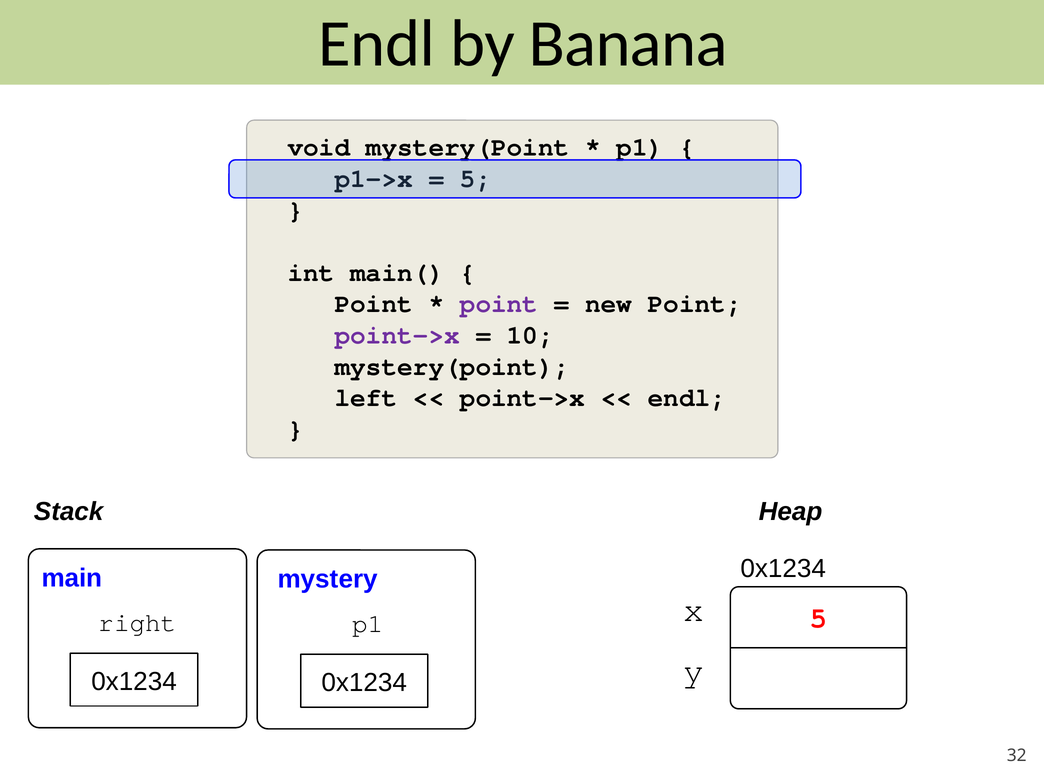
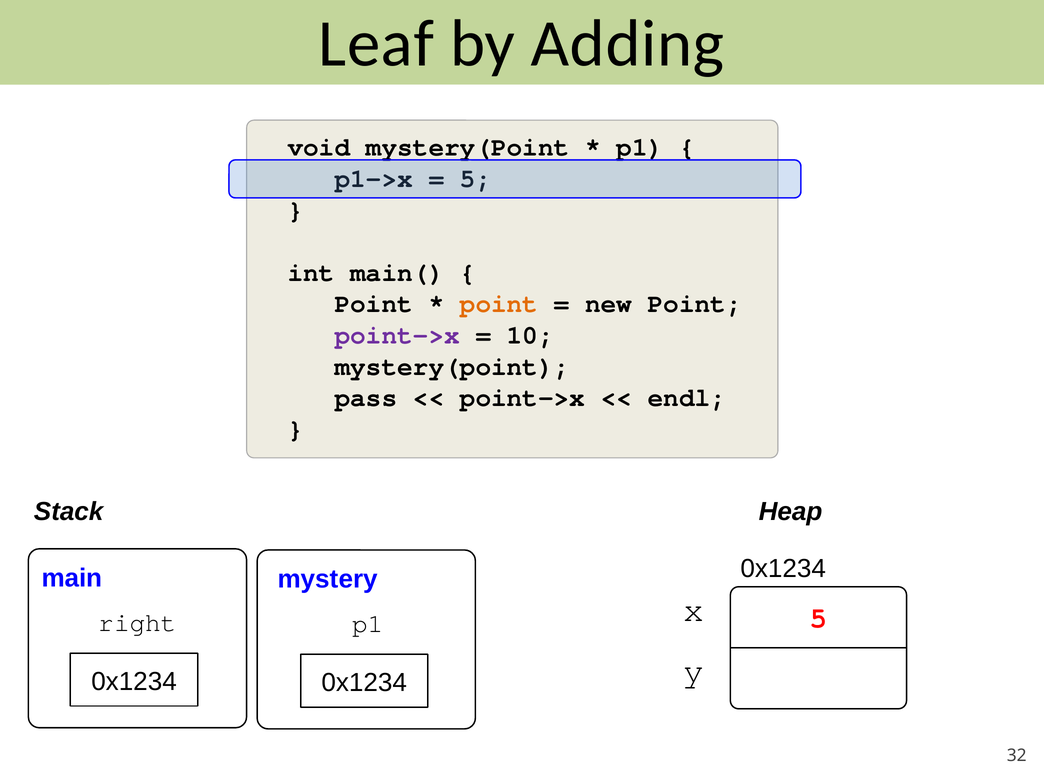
Endl: Endl -> Leaf (376, 44)
Banana: Banana -> Adding (627, 44)
point colour: purple -> orange (499, 304)
left: left -> pass (366, 398)
